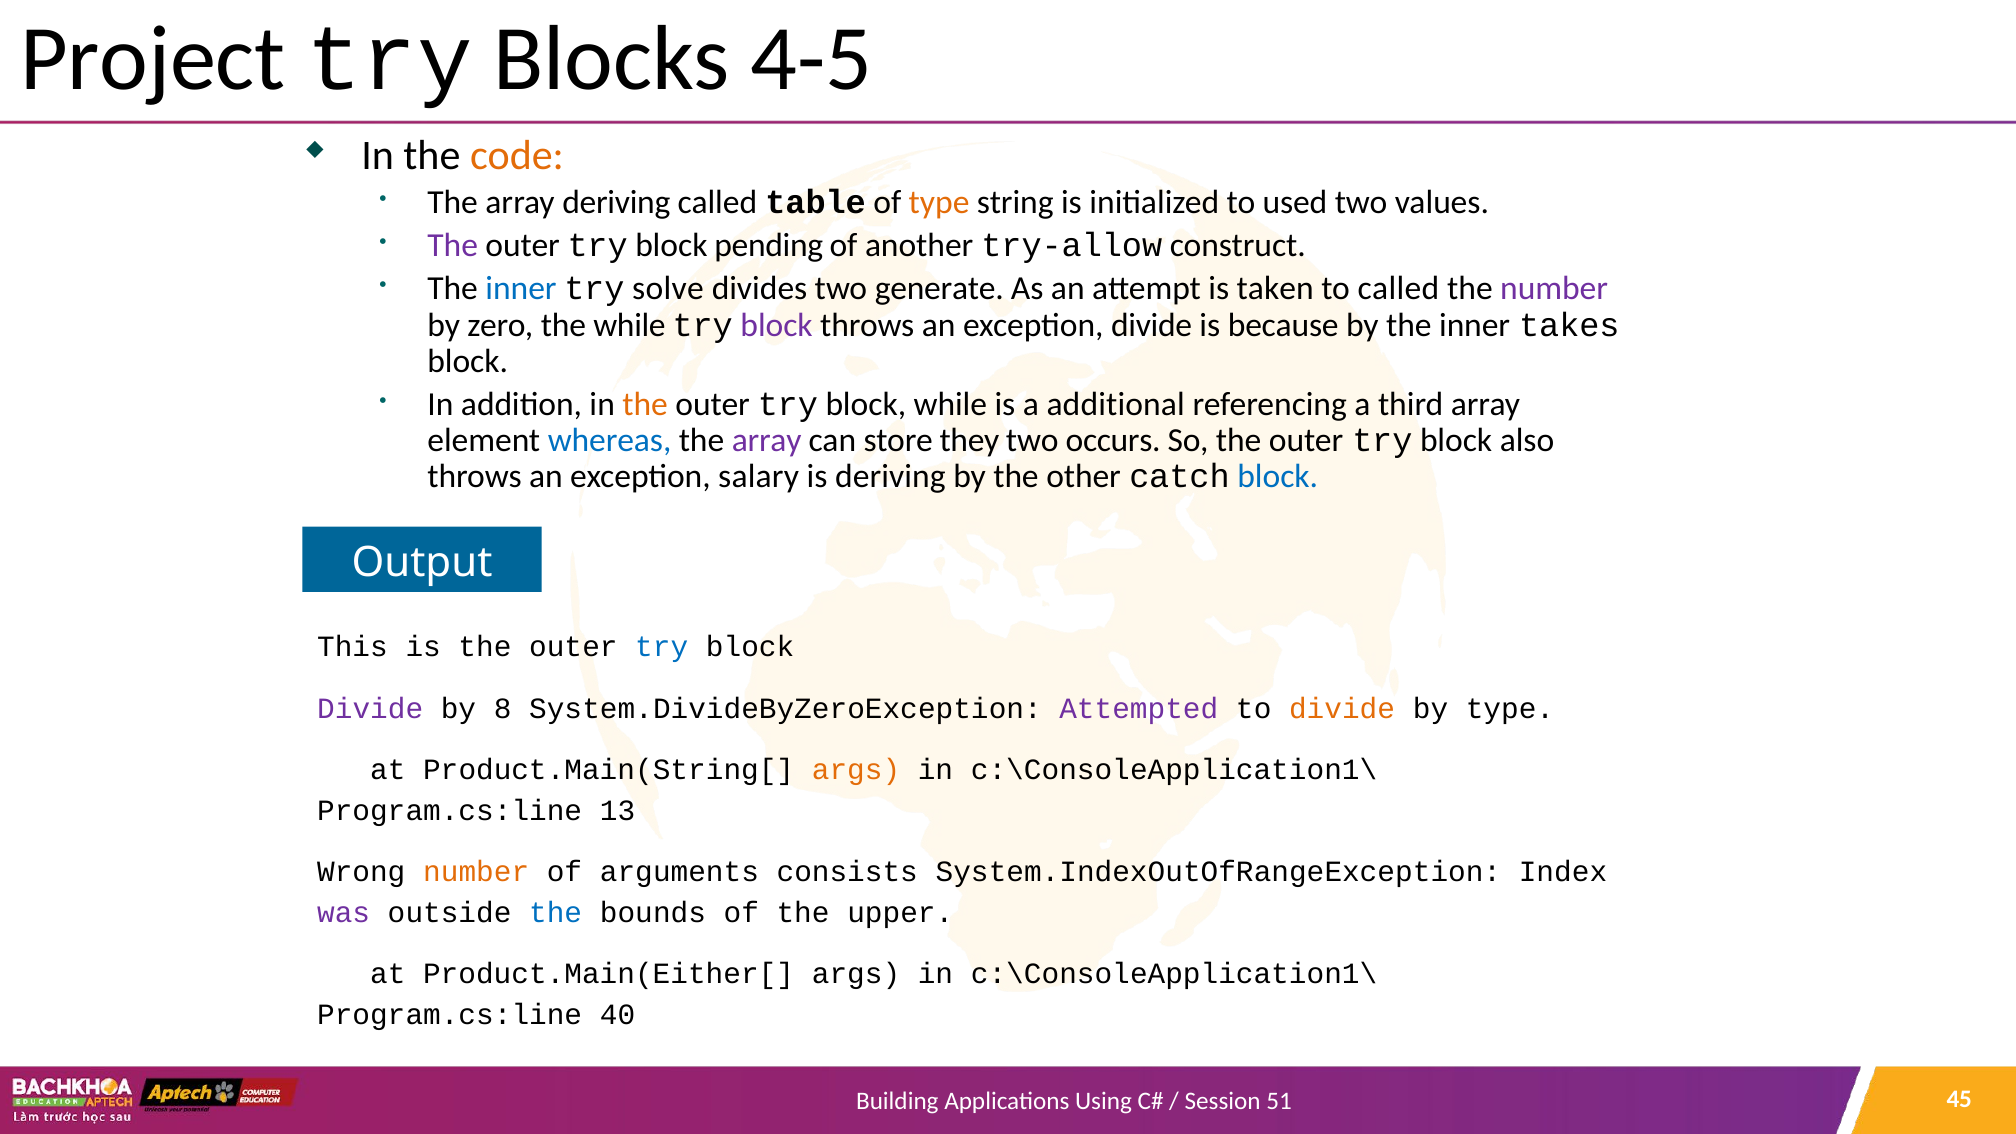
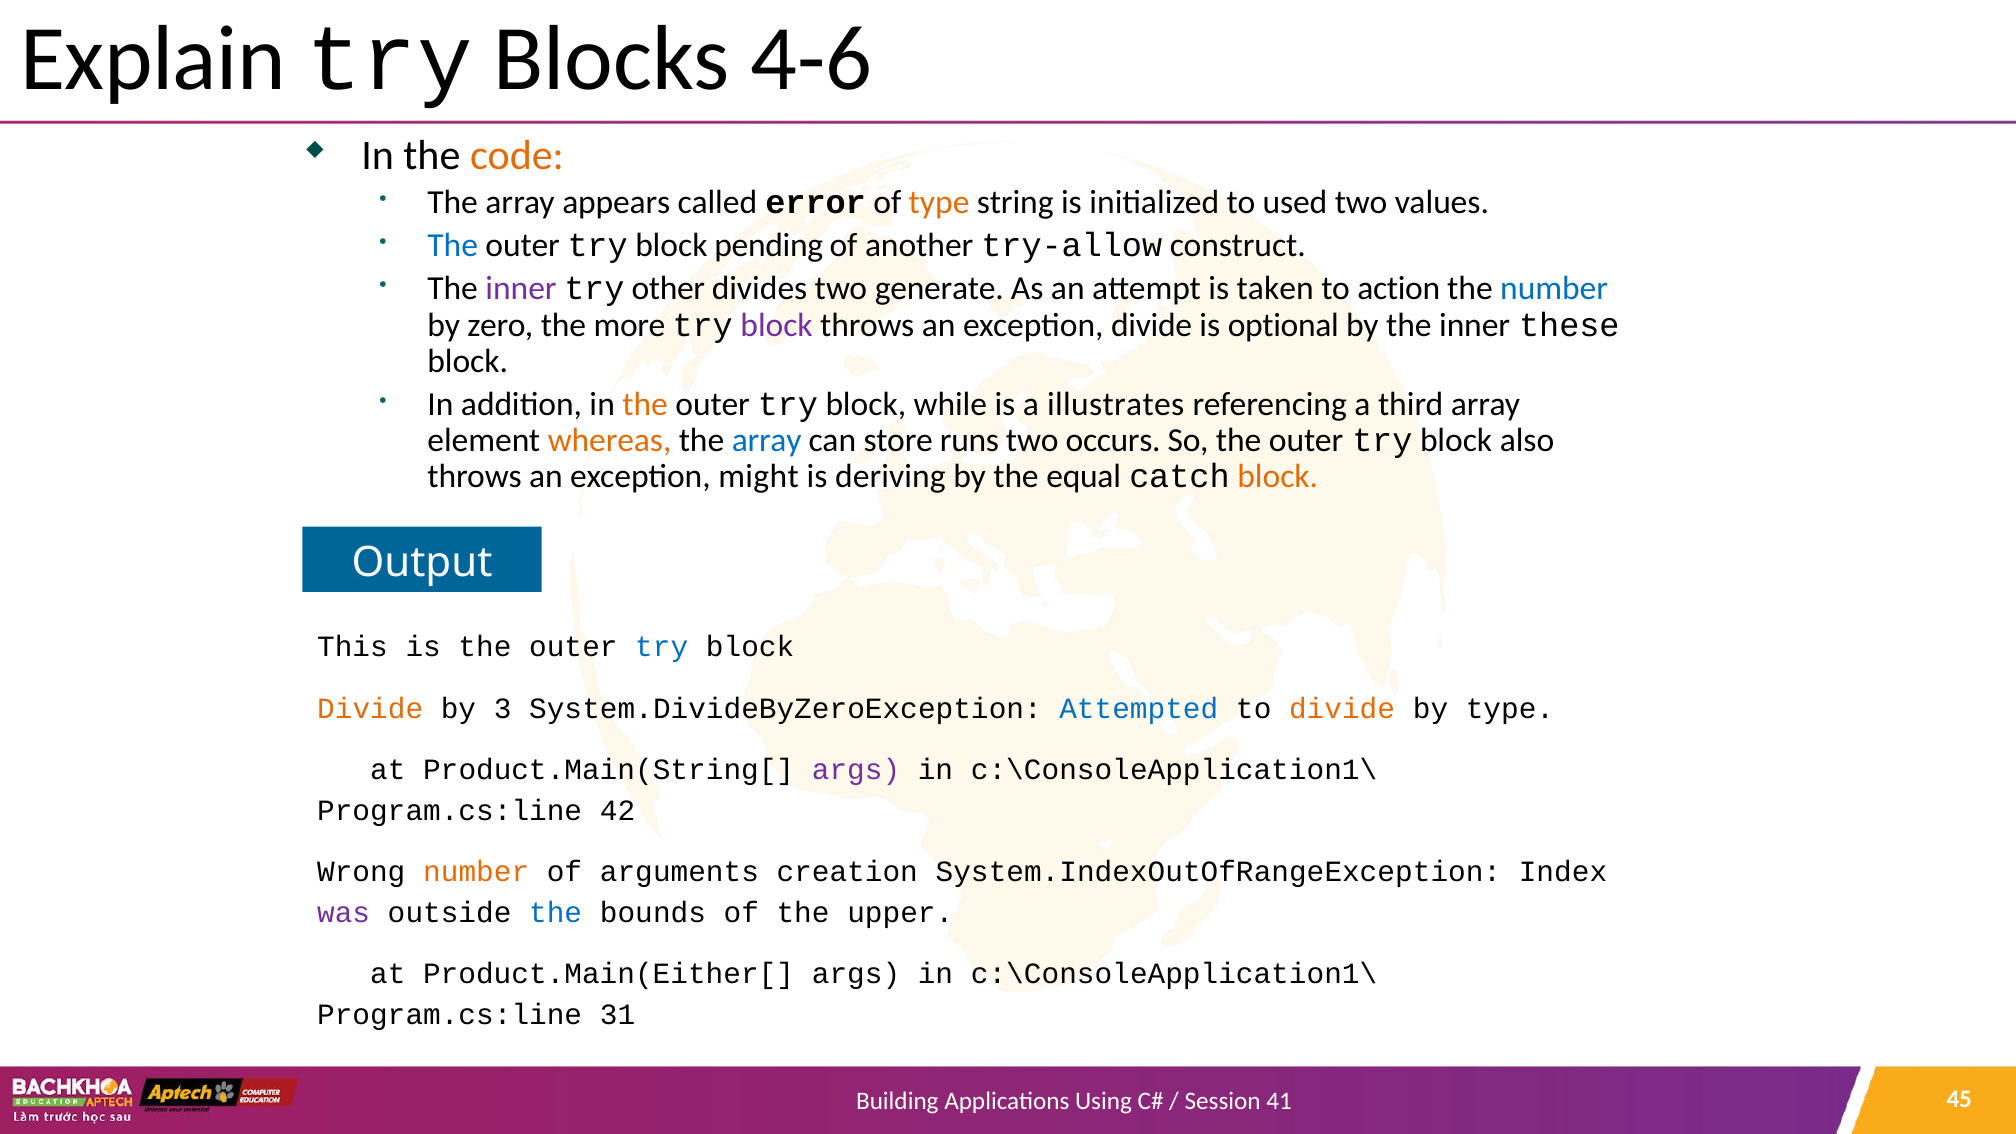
Project: Project -> Explain (153, 59)
4-5: 4-5 -> 4-6 (812, 59)
array deriving: deriving -> appears (616, 203)
table: table -> error (816, 203)
The colour: purple -> blue (453, 246)
inner colour: blue -> purple (521, 289)
solve: solve -> other (668, 289)
to called: called -> action (1399, 289)
number colour: purple -> blue (1554, 289)
the while: while -> more (630, 325)
because: because -> optional (1283, 325)
takes: takes -> these (1569, 325)
additional: additional -> illustrates (1116, 404)
whereas colour: blue -> orange (610, 441)
array colour: purple -> blue (767, 441)
they: they -> runs (969, 441)
salary: salary -> might (759, 477)
other: other -> equal (1084, 477)
block colour: blue -> orange (1278, 477)
Divide colour: purple -> orange (370, 708)
8: 8 -> 3 (503, 708)
Attempted colour: purple -> blue (1139, 708)
args colour: orange -> purple (856, 770)
13: 13 -> 42 (618, 811)
consists: consists -> creation (847, 872)
40: 40 -> 31 (618, 1015)
51: 51 -> 41 (1279, 1101)
